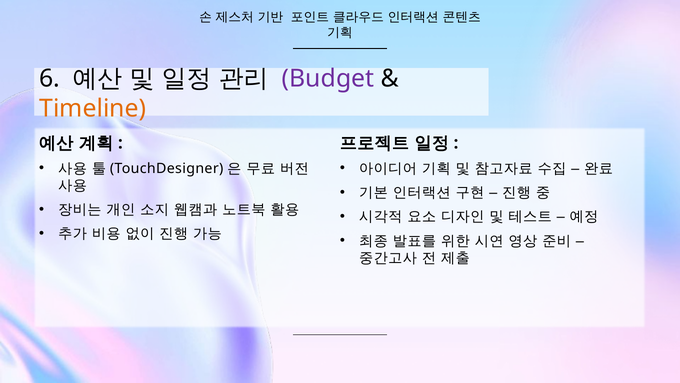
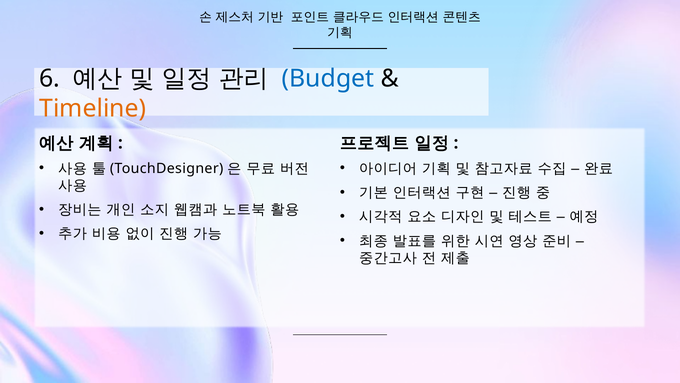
Budget colour: purple -> blue (328, 79)
